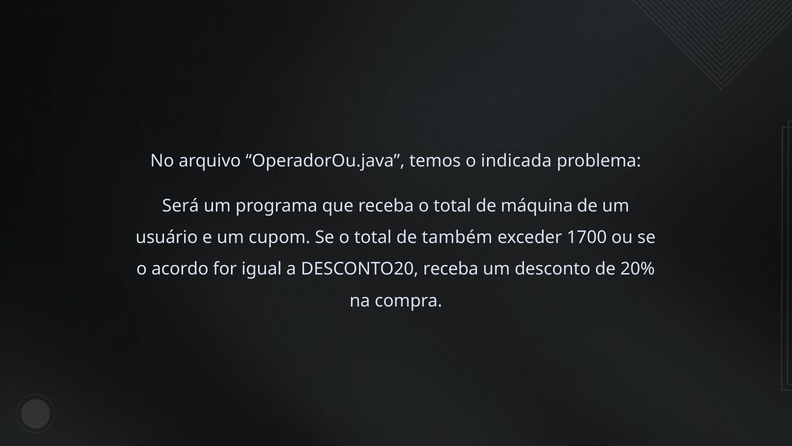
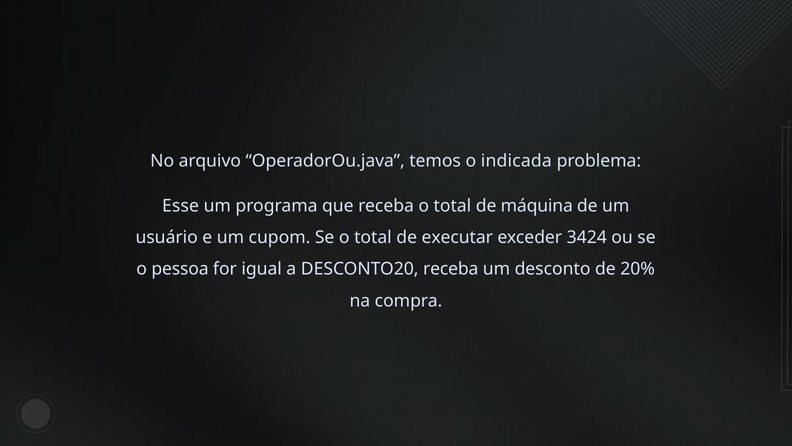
Será: Será -> Esse (181, 206)
também: também -> executar (457, 237)
1700: 1700 -> 3424 (587, 237)
acordo: acordo -> pessoa (180, 269)
